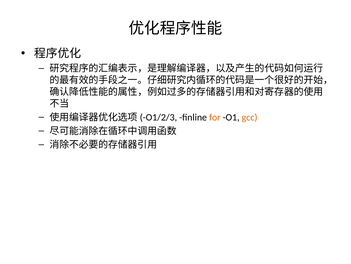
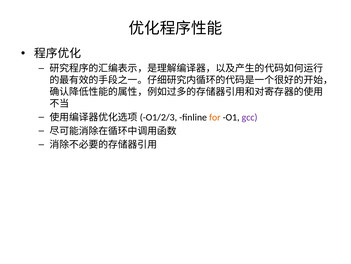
gcc colour: orange -> purple (250, 117)
